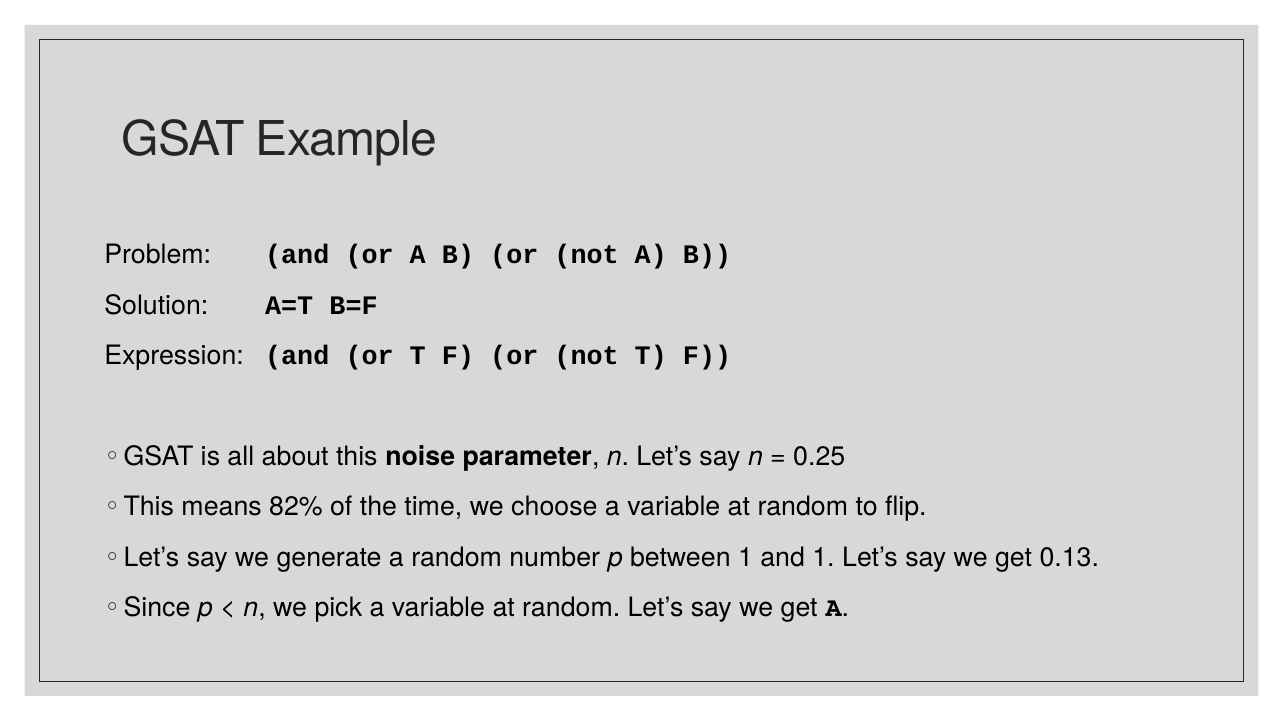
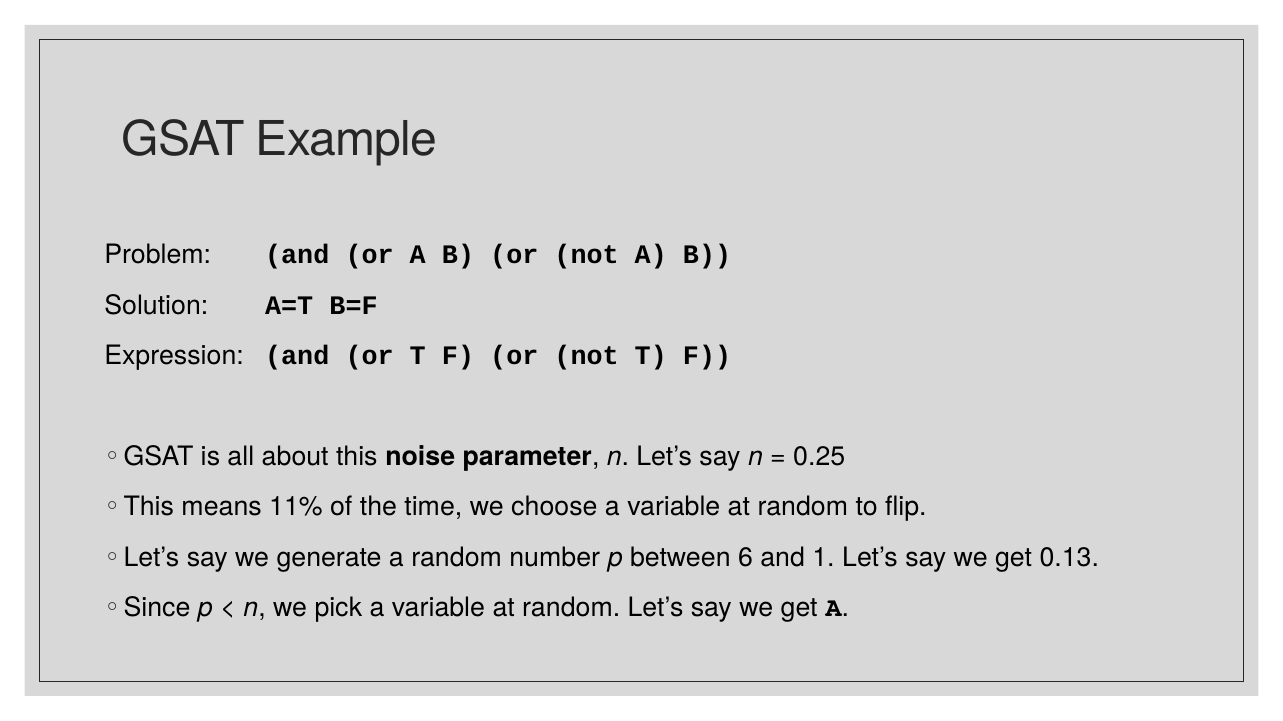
82%: 82% -> 11% (296, 508)
between 1: 1 -> 6 (745, 558)
